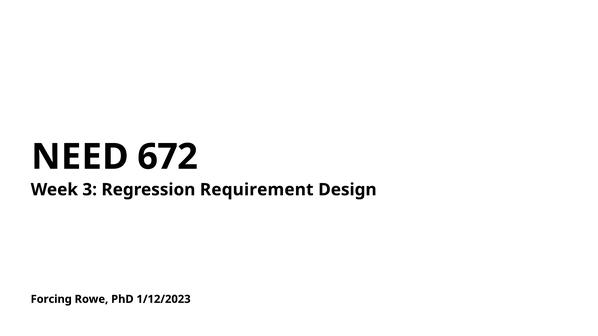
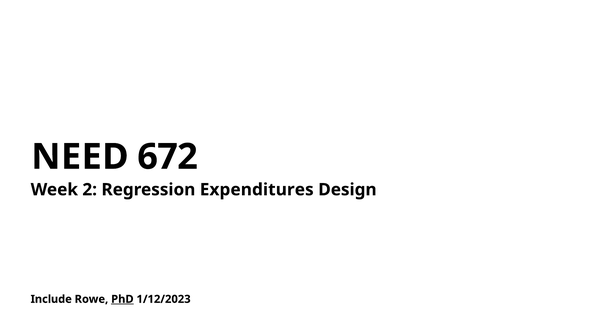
3: 3 -> 2 (90, 190)
Requirement: Requirement -> Expenditures (257, 190)
Forcing: Forcing -> Include (51, 299)
PhD underline: none -> present (122, 299)
